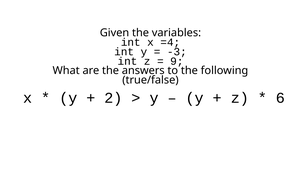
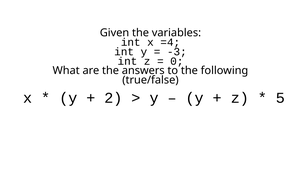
9: 9 -> 0 (177, 61)
6: 6 -> 5 (280, 98)
